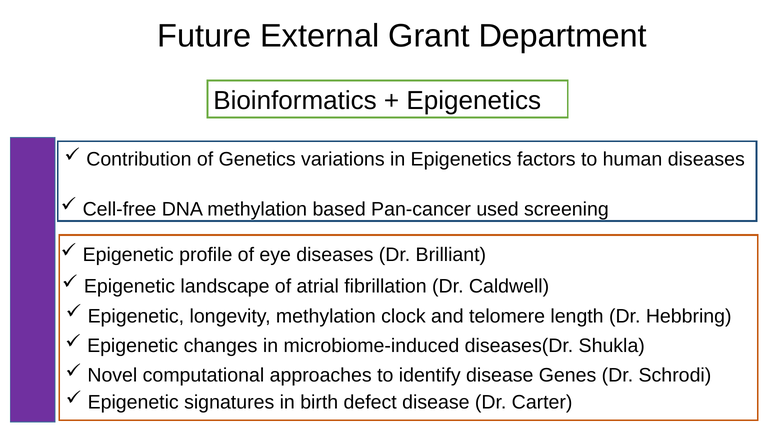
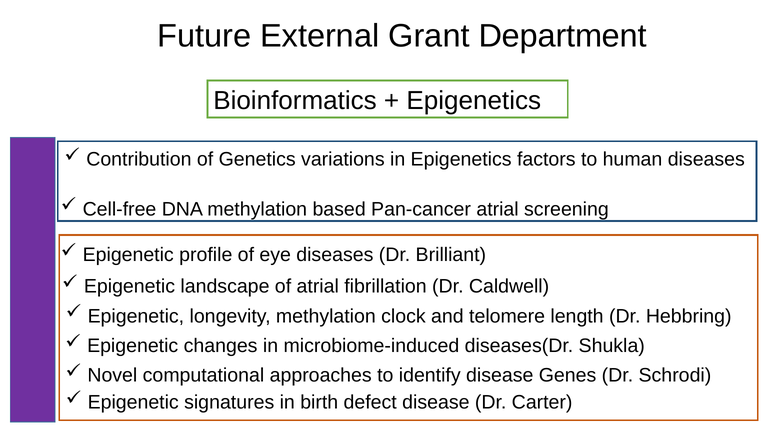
Pan-cancer used: used -> atrial (498, 209)
